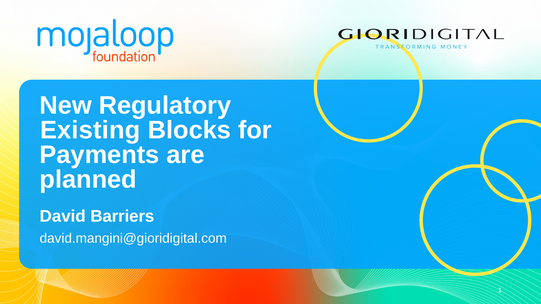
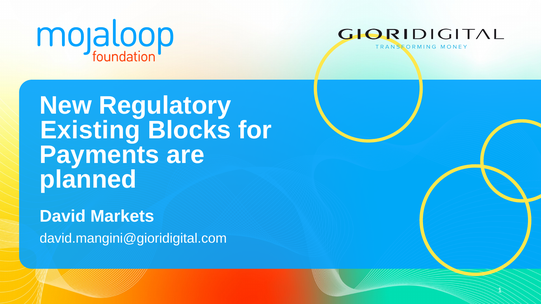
Barriers: Barriers -> Markets (122, 217)
